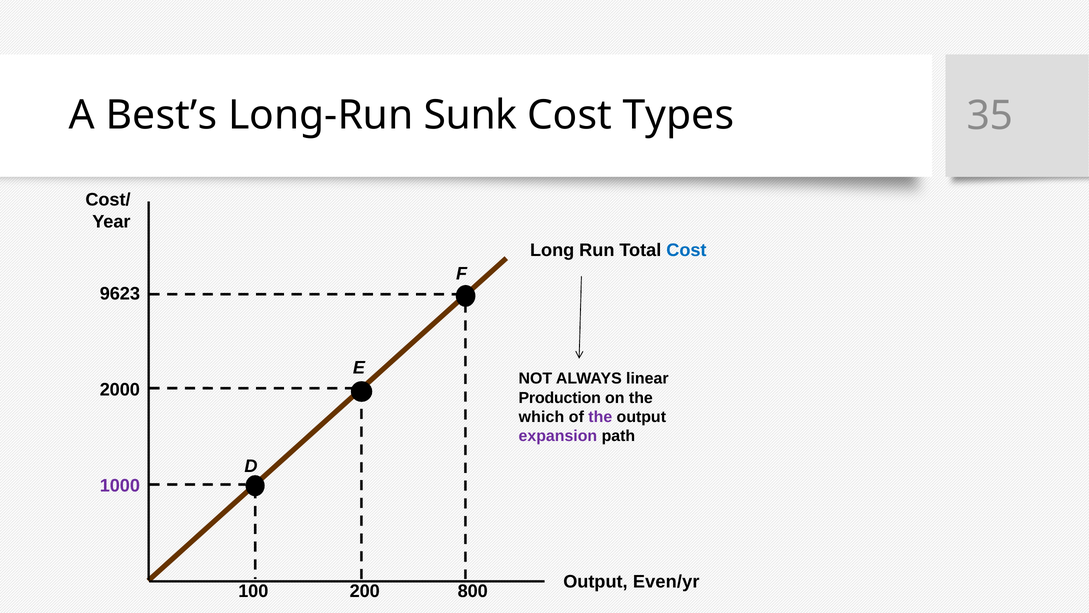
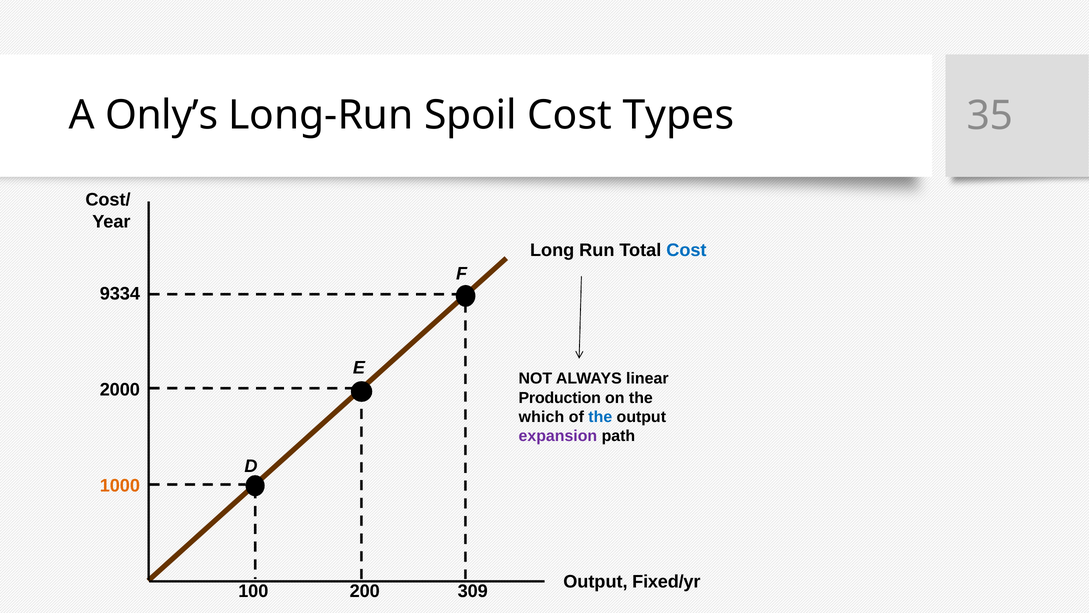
Best’s: Best’s -> Only’s (162, 115)
Sunk: Sunk -> Spoil (470, 115)
9623: 9623 -> 9334 (120, 294)
the colour: purple -> blue (600, 417)
1000 colour: purple -> orange (120, 485)
Even/yr: Even/yr -> Fixed/yr (666, 581)
800: 800 -> 309 (473, 591)
